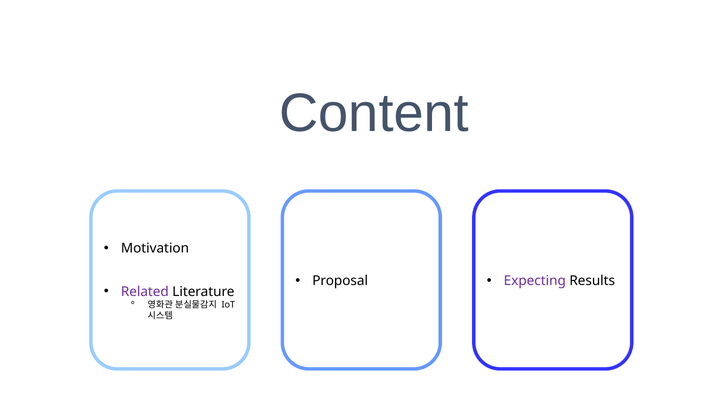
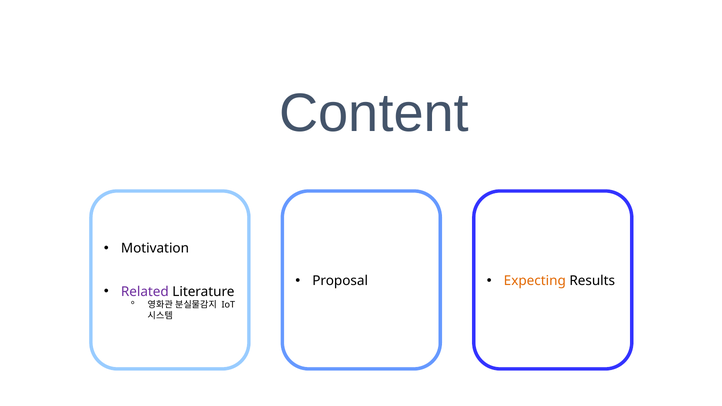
Expecting colour: purple -> orange (535, 281)
